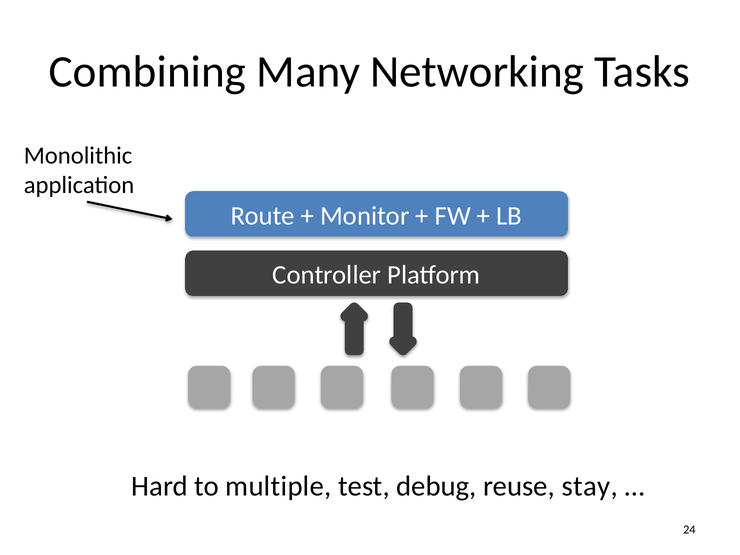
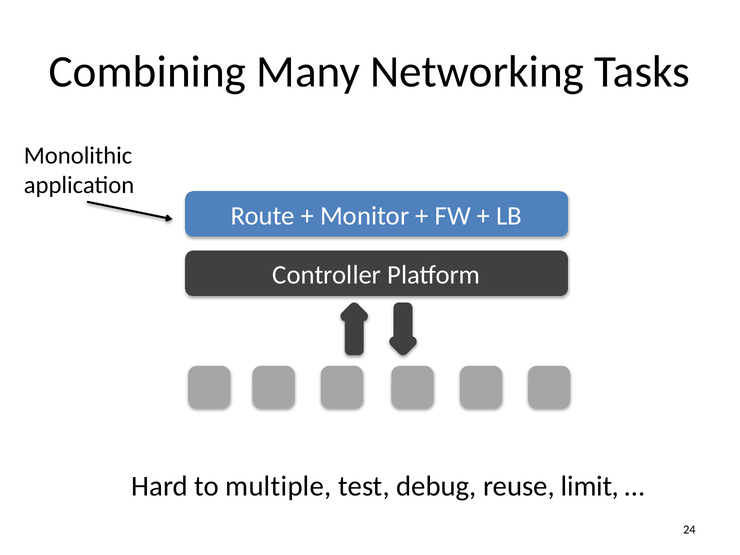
stay: stay -> limit (590, 486)
